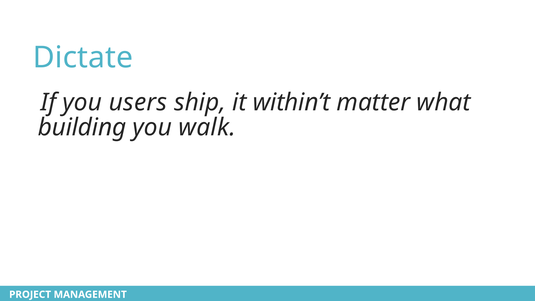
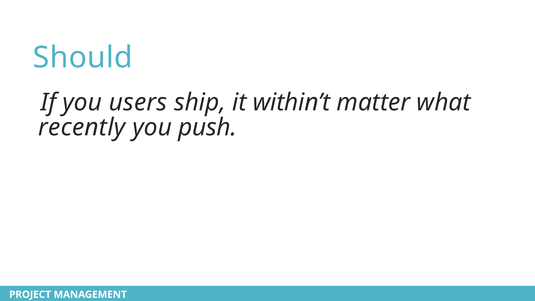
Dictate: Dictate -> Should (83, 58)
building: building -> recently (82, 127)
walk: walk -> push (207, 127)
